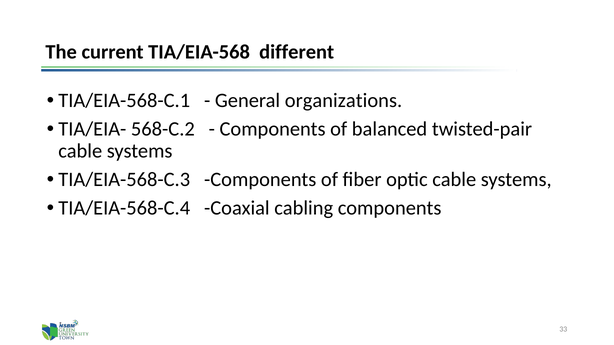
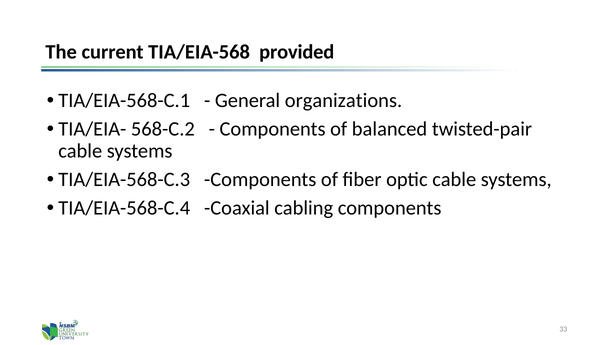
different: different -> provided (297, 52)
